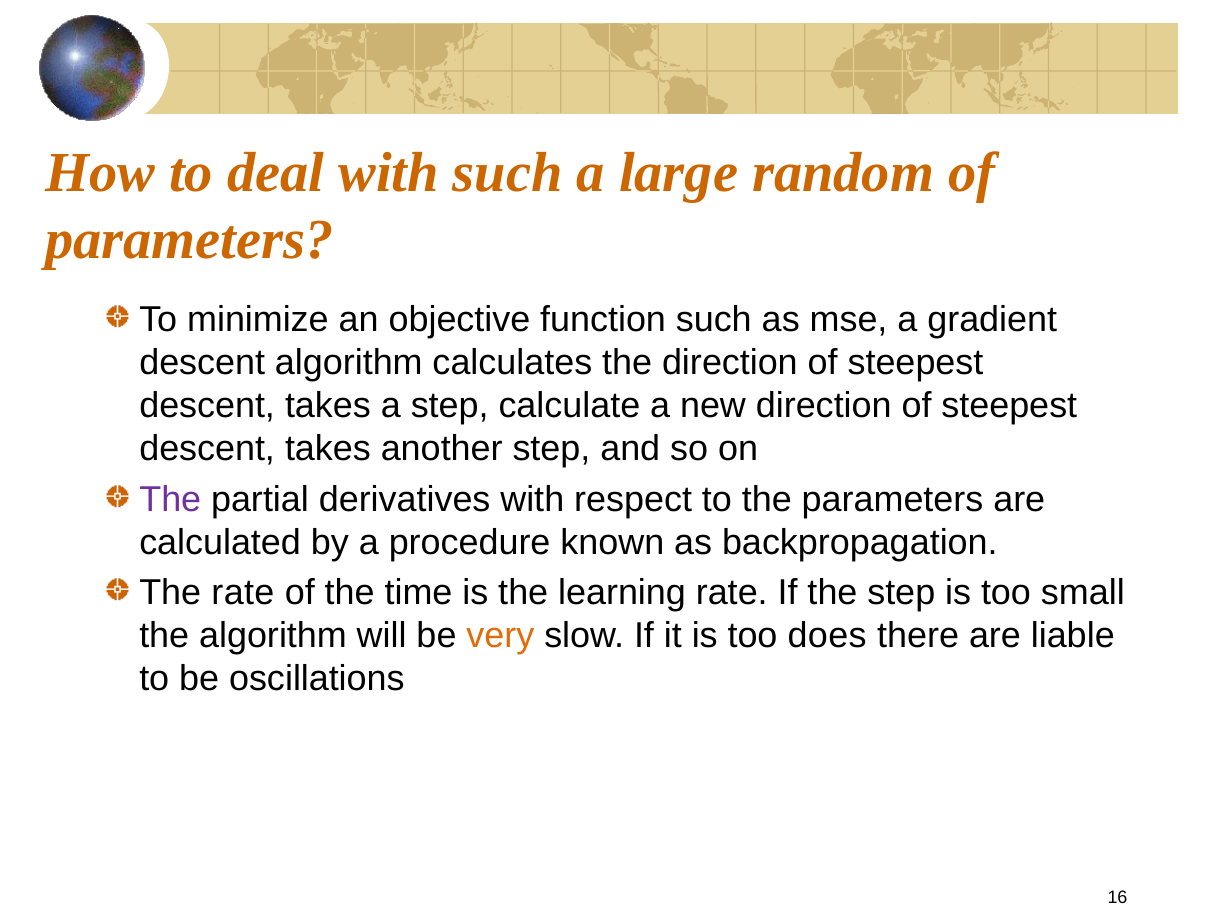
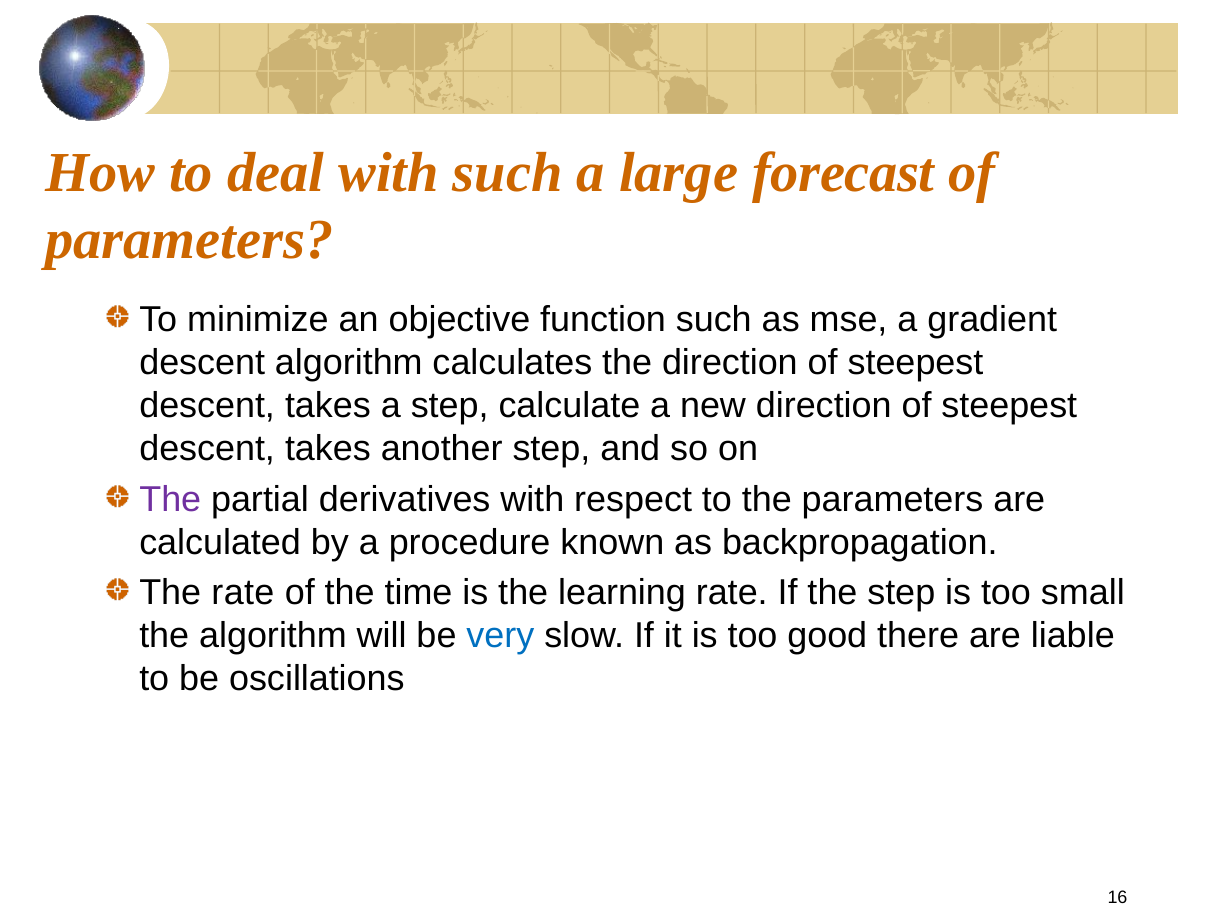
random: random -> forecast (843, 172)
very colour: orange -> blue (500, 636)
does: does -> good (827, 636)
